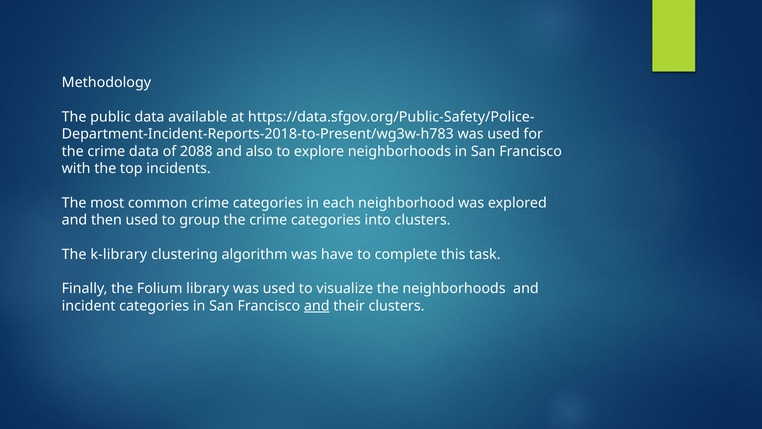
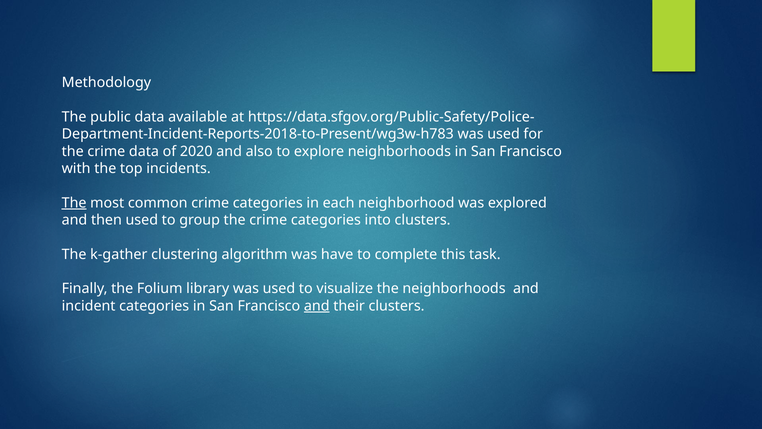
2088: 2088 -> 2020 (196, 151)
The underline: none -> present (74, 203)
k-library: k-library -> k-gather (119, 254)
